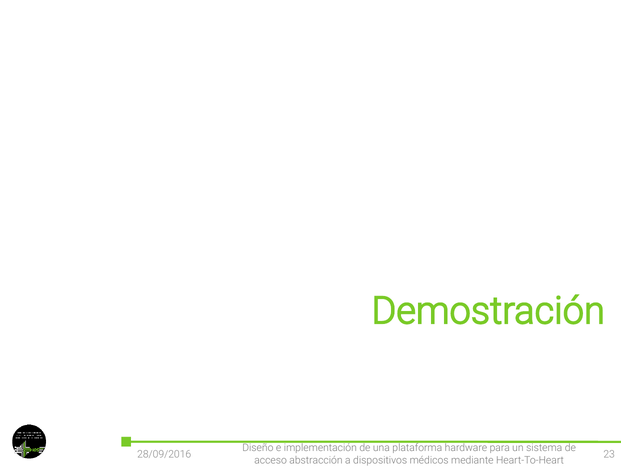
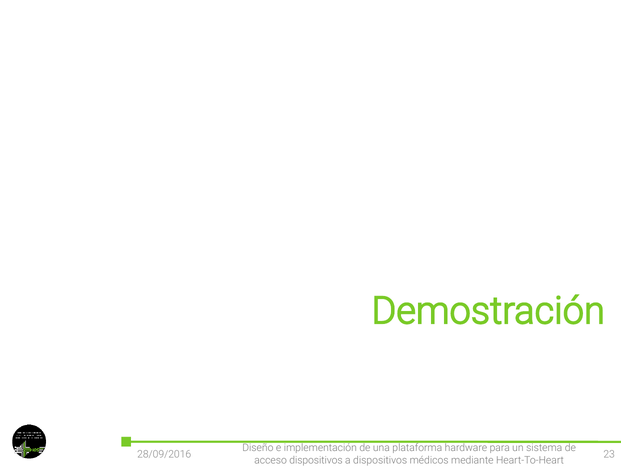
acceso abstracción: abstracción -> dispositivos (316, 460)
